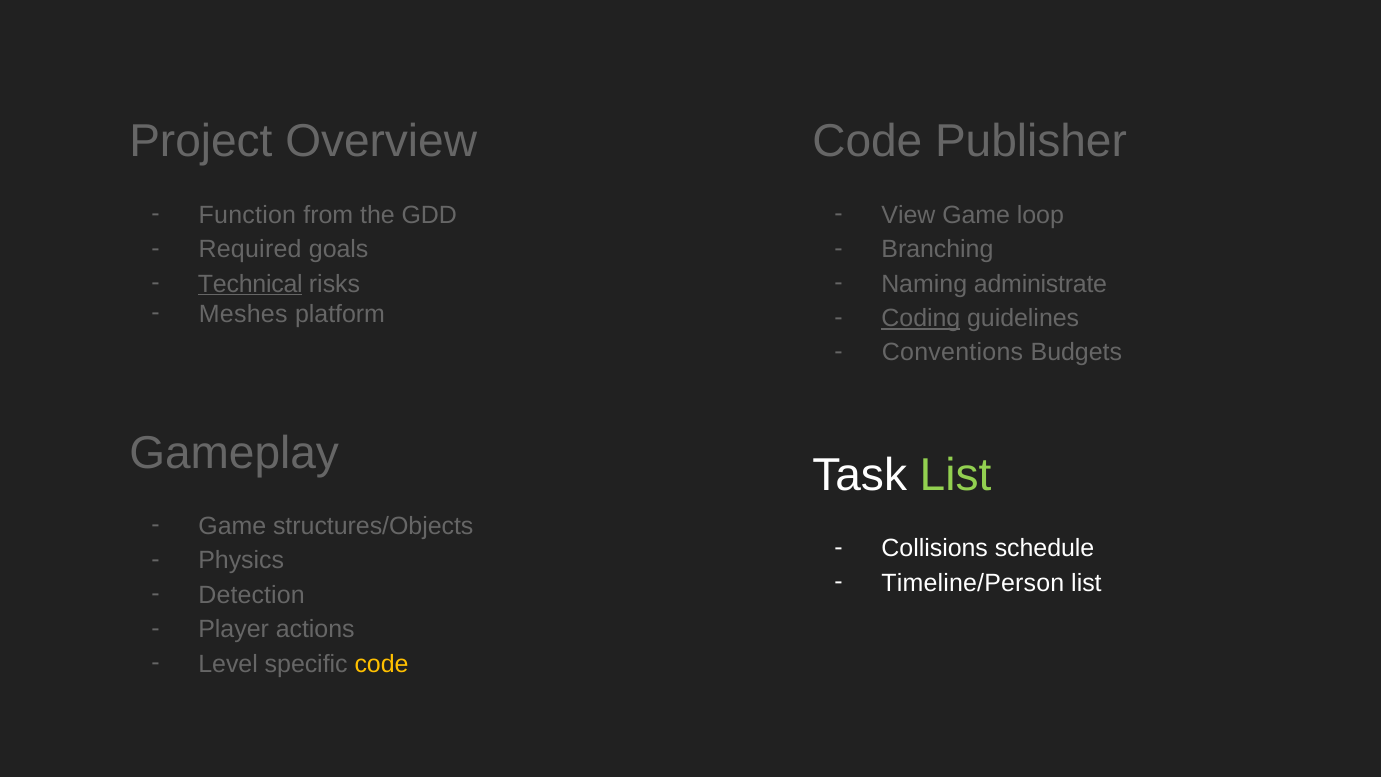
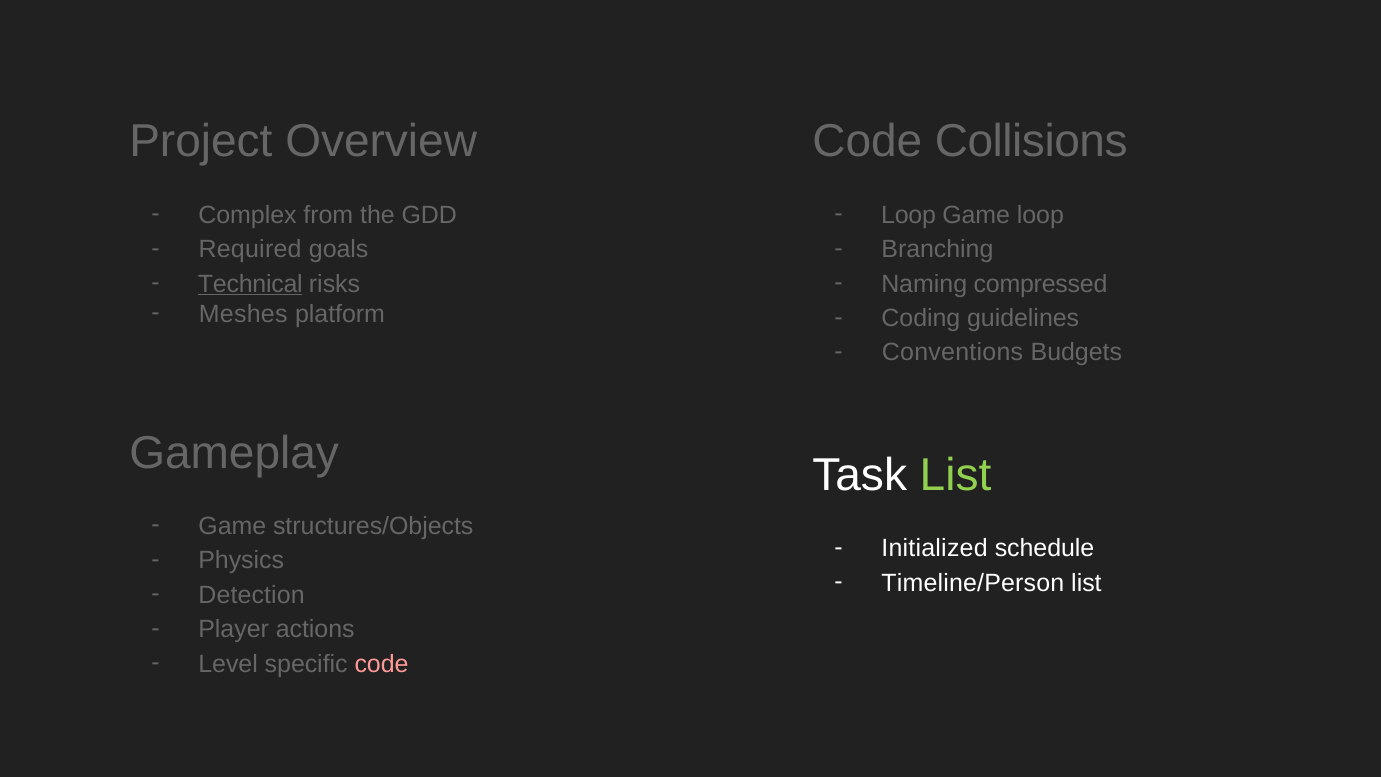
Publisher: Publisher -> Collisions (1031, 142)
Function: Function -> Complex (248, 215)
View: View -> Loop (909, 215)
administrate: administrate -> compressed (1041, 284)
Coding underline: present -> none (921, 318)
Collisions: Collisions -> Initialized (935, 548)
code colour: yellow -> pink (382, 664)
